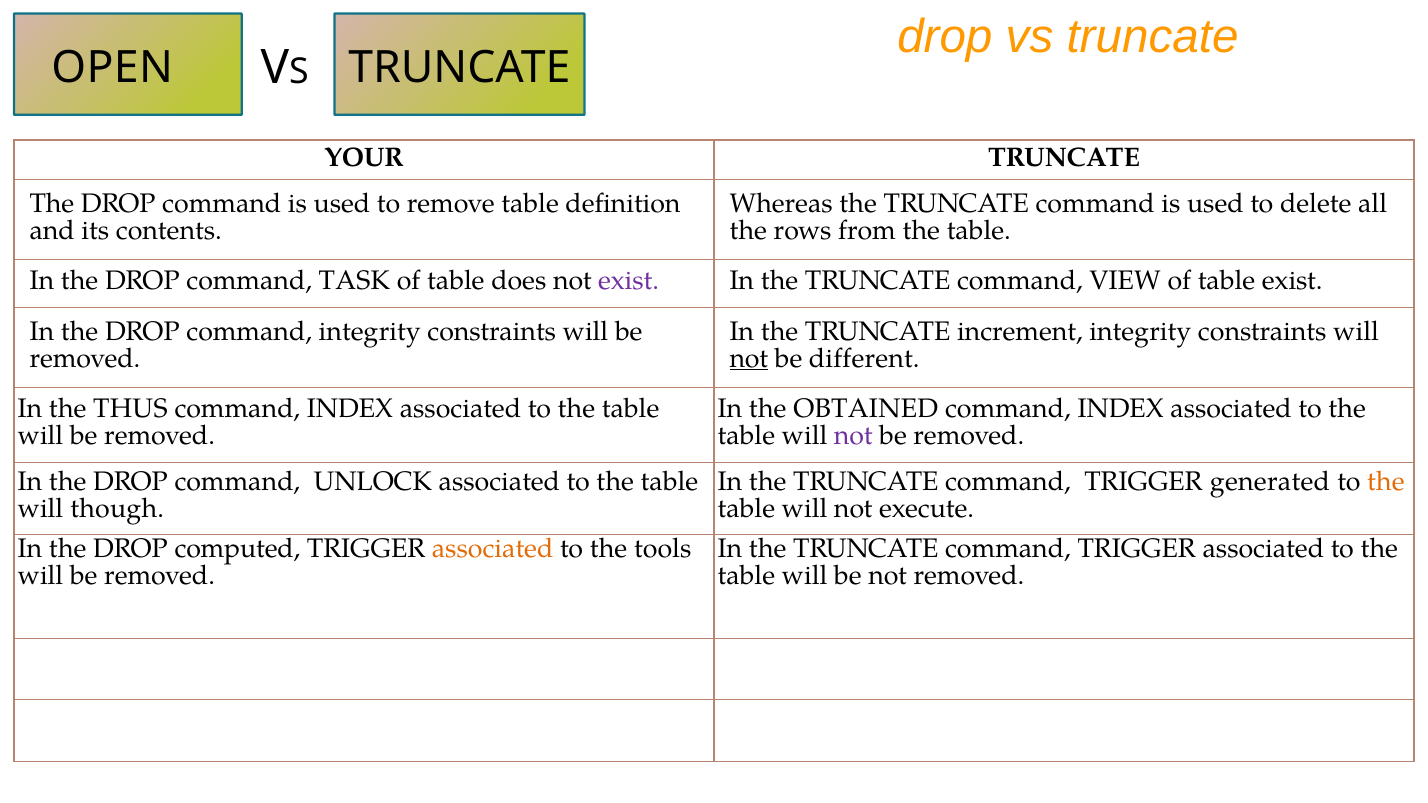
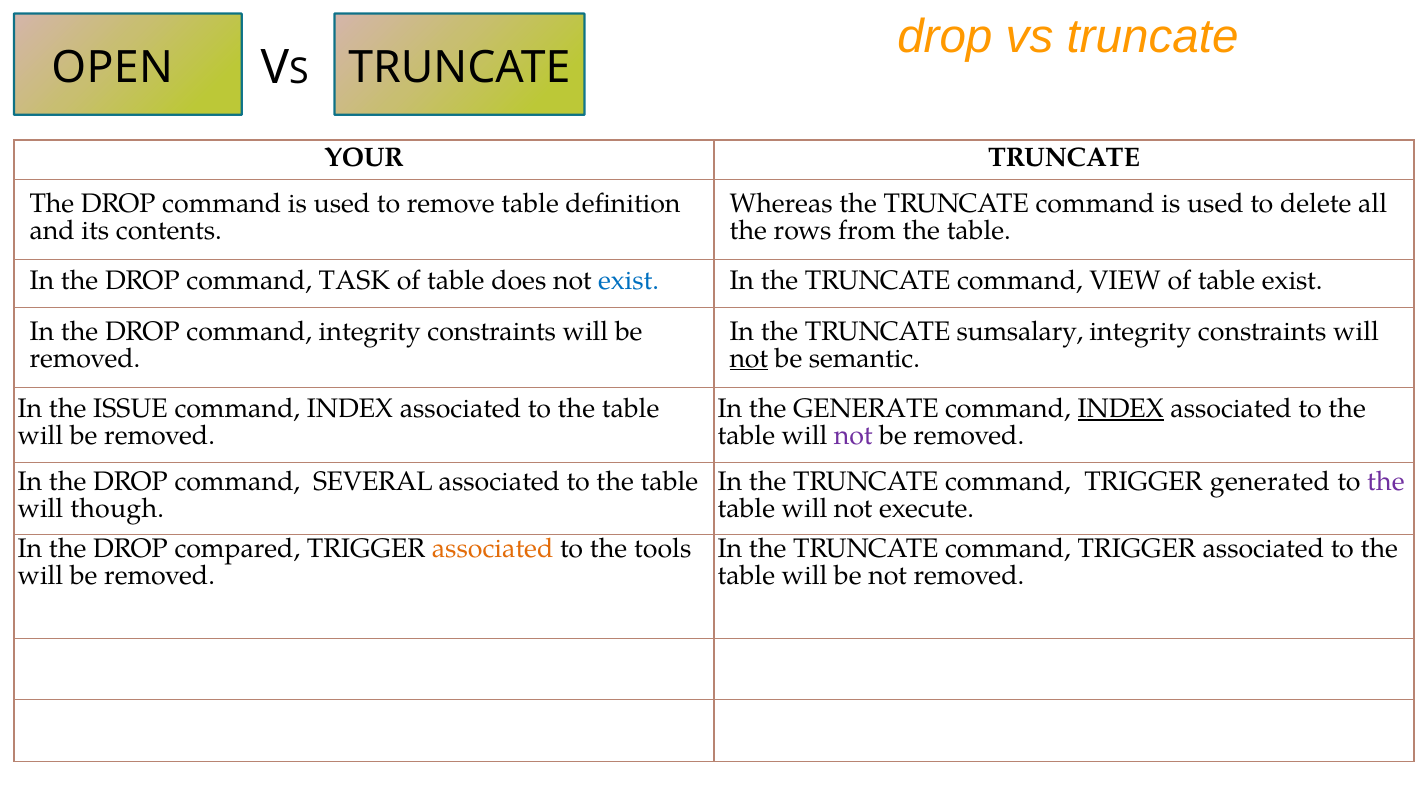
exist colour: purple -> blue (629, 281)
increment: increment -> sumsalary (1020, 331)
different: different -> semantic (864, 358)
THUS: THUS -> ISSUE (130, 409)
OBTAINED: OBTAINED -> GENERATE (866, 409)
INDEX underline: none -> present (1121, 409)
UNLOCK: UNLOCK -> SEVERAL (373, 482)
the colour: orange -> purple (1386, 482)
computed: computed -> compared (237, 549)
